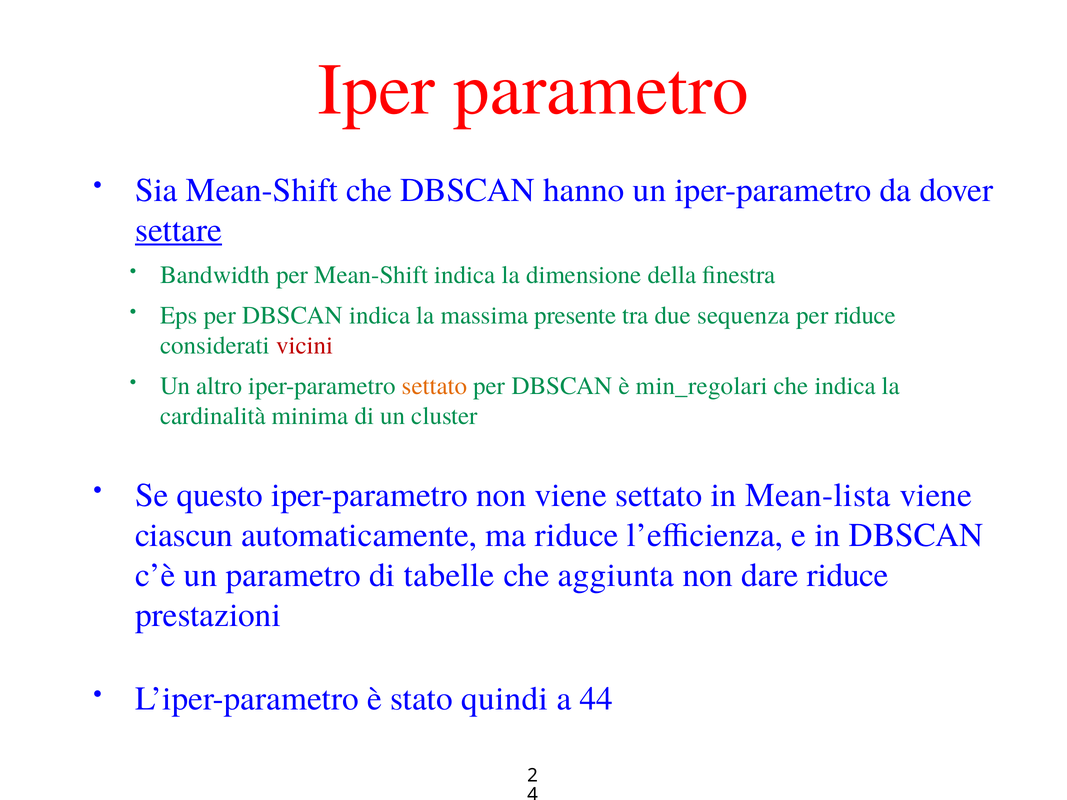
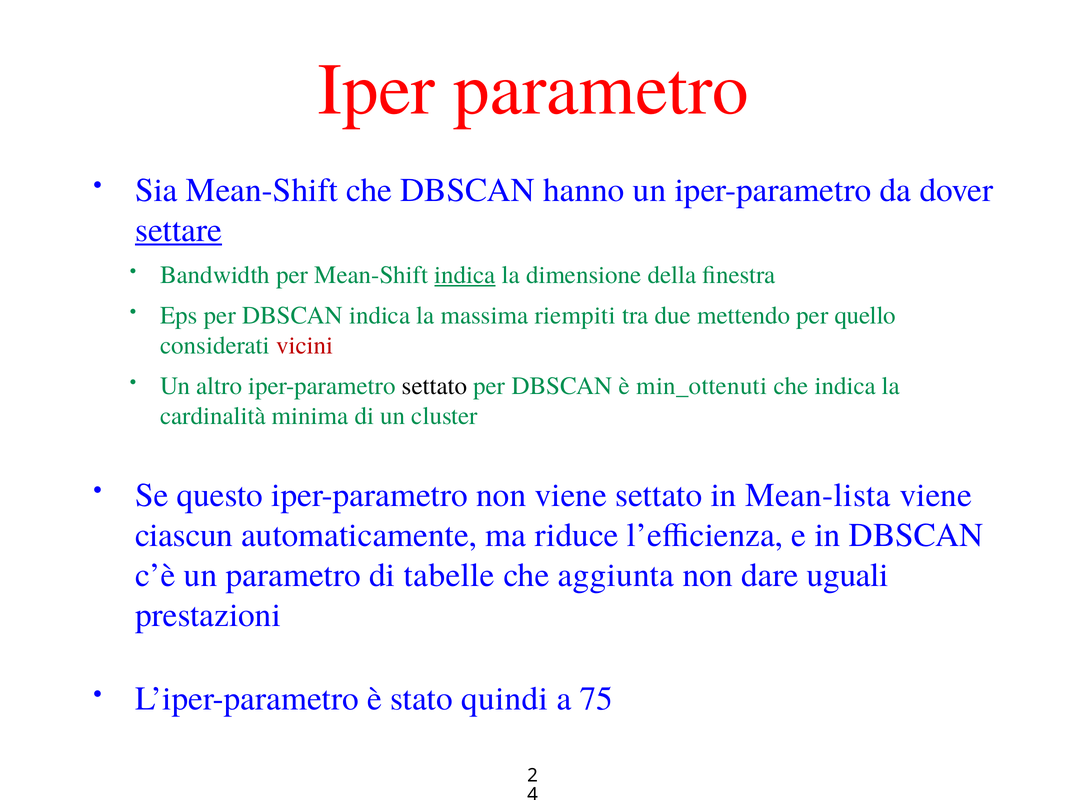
indica underline: none -> present (465, 275)
presente: presente -> riempiti (575, 316)
sequenza: sequenza -> mettendo (744, 316)
per riduce: riduce -> quello (865, 316)
settato colour: orange -> black (434, 386)
min_regolari: min_regolari -> min_ottenuti (702, 386)
dare riduce: riduce -> uguali (848, 575)
44: 44 -> 75 (596, 699)
